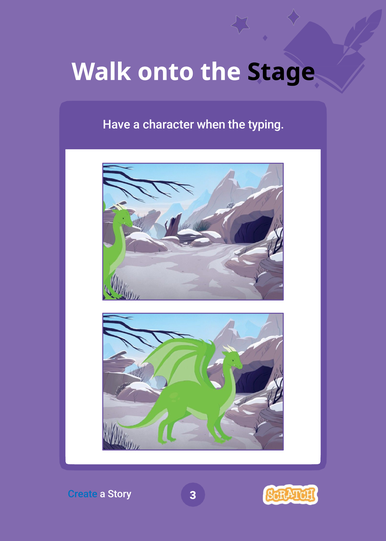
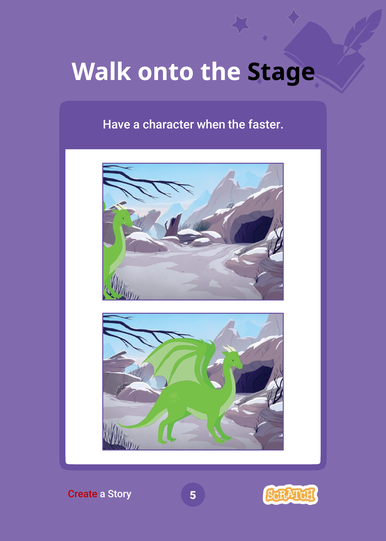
typing: typing -> faster (266, 124)
Create colour: blue -> red (83, 494)
3: 3 -> 5 (193, 495)
